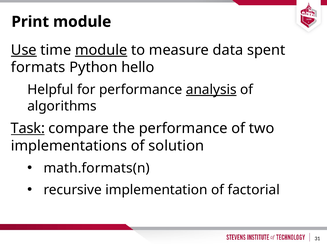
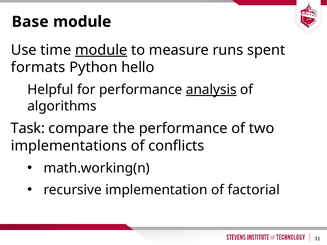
Print: Print -> Base (30, 22)
Use underline: present -> none (24, 50)
data: data -> runs (228, 50)
Task underline: present -> none (28, 129)
solution: solution -> conflicts (176, 146)
math.formats(n: math.formats(n -> math.working(n (97, 168)
